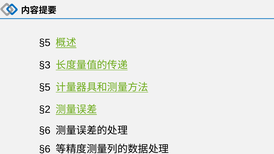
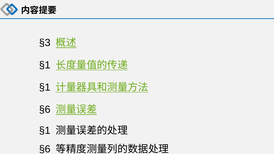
§5: §5 -> §3 (45, 43)
§3: §3 -> §1 (45, 65)
§5: §5 -> §1 (45, 87)
§2: §2 -> §6 (45, 110)
§6: §6 -> §1 (45, 131)
